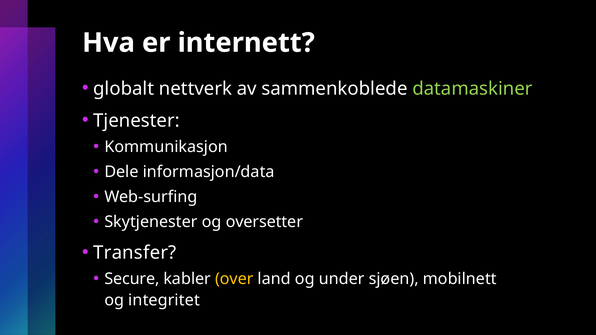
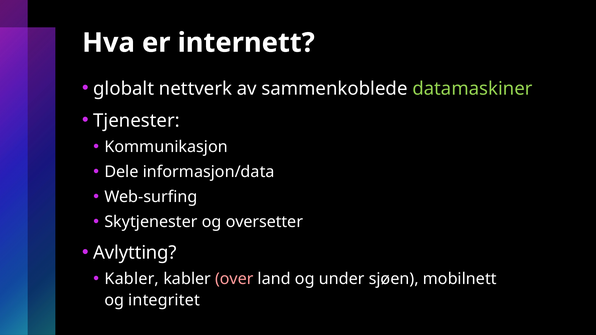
Transfer: Transfer -> Avlytting (135, 253)
Secure: Secure -> Kabler (132, 279)
over colour: yellow -> pink (234, 279)
